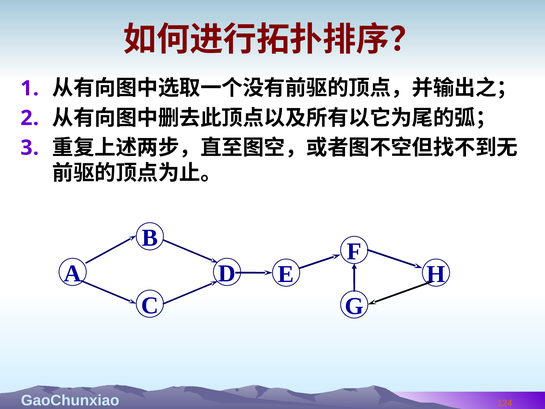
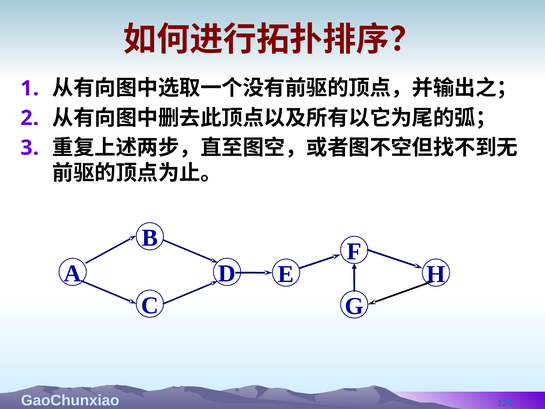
124 colour: orange -> blue (505, 403)
